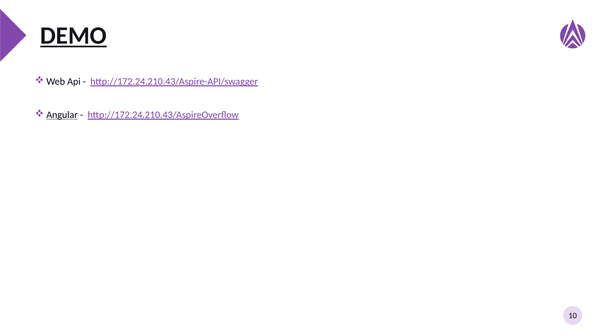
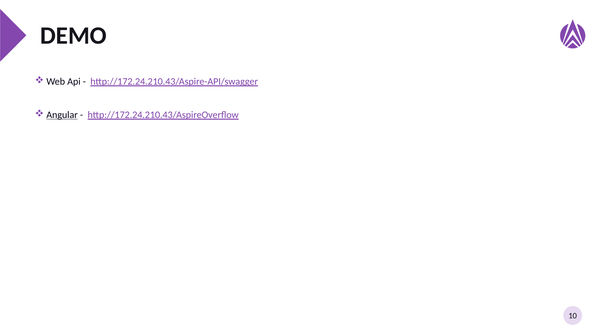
DEMO underline: present -> none (73, 36)
